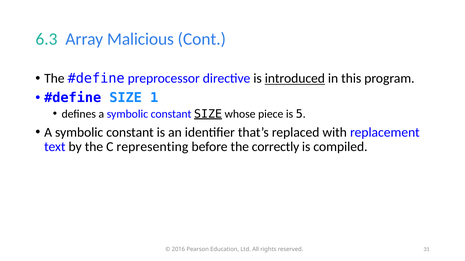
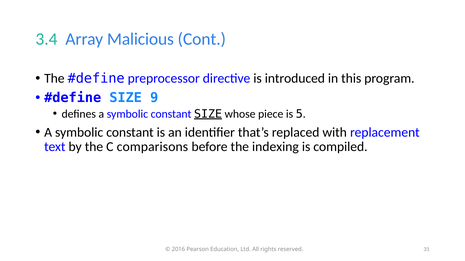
6.3: 6.3 -> 3.4 (46, 39)
introduced underline: present -> none (295, 79)
1: 1 -> 9 (154, 98)
representing: representing -> comparisons (152, 147)
correctly: correctly -> indexing (275, 147)
